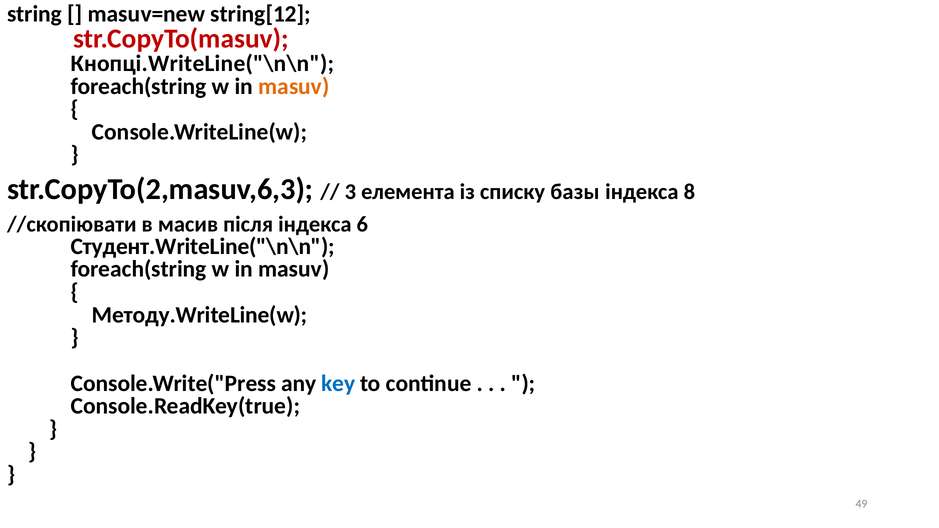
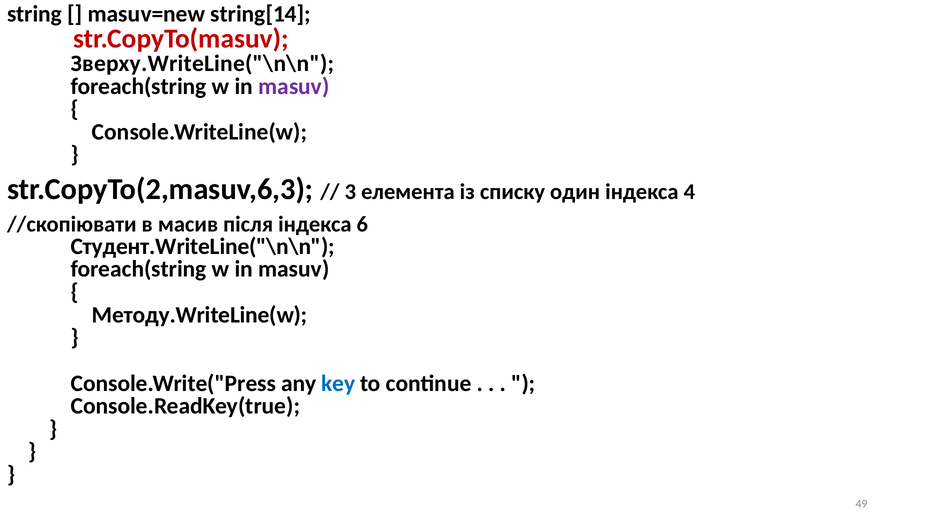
string[12: string[12 -> string[14 (261, 14)
Кнопці.WriteLine("\n\n: Кнопці.WriteLine("\n\n -> Зверху.WriteLine("\n\n (202, 63)
masuv colour: orange -> purple (294, 86)
базы: базы -> один (575, 192)
8: 8 -> 4 (689, 192)
